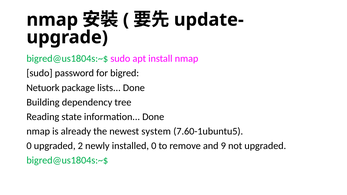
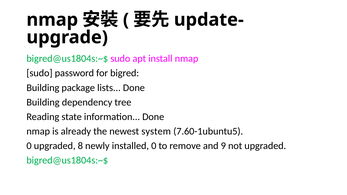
Netuork: Netuork -> Building (43, 88)
2: 2 -> 8 (80, 146)
